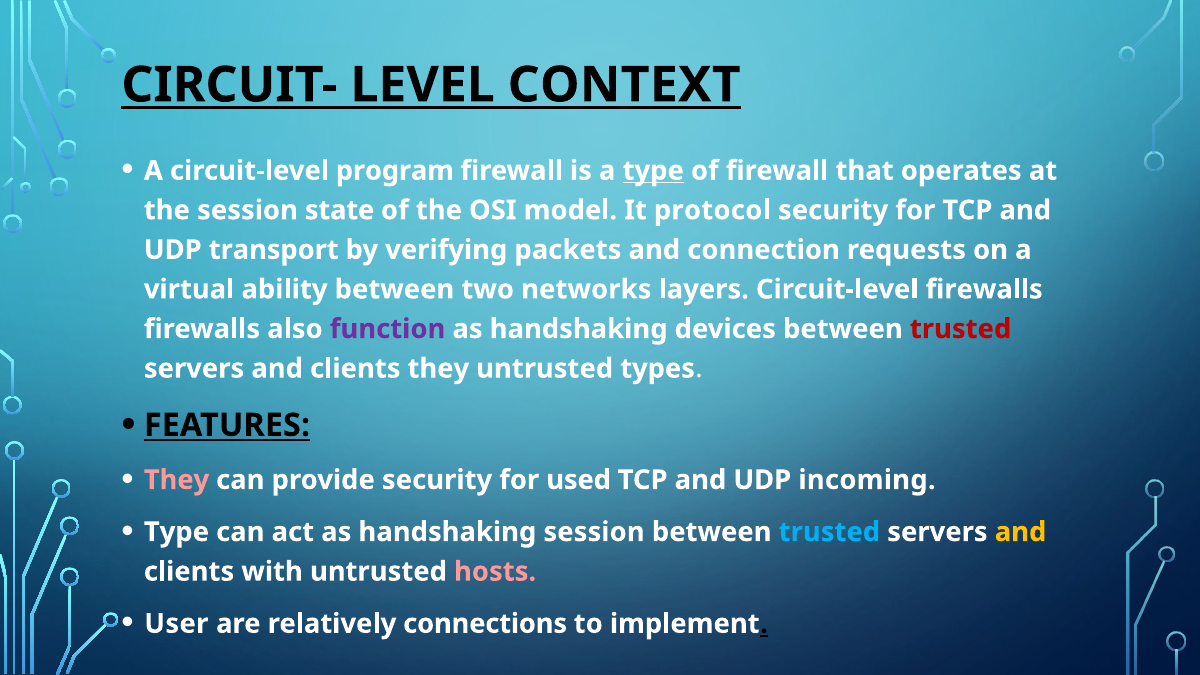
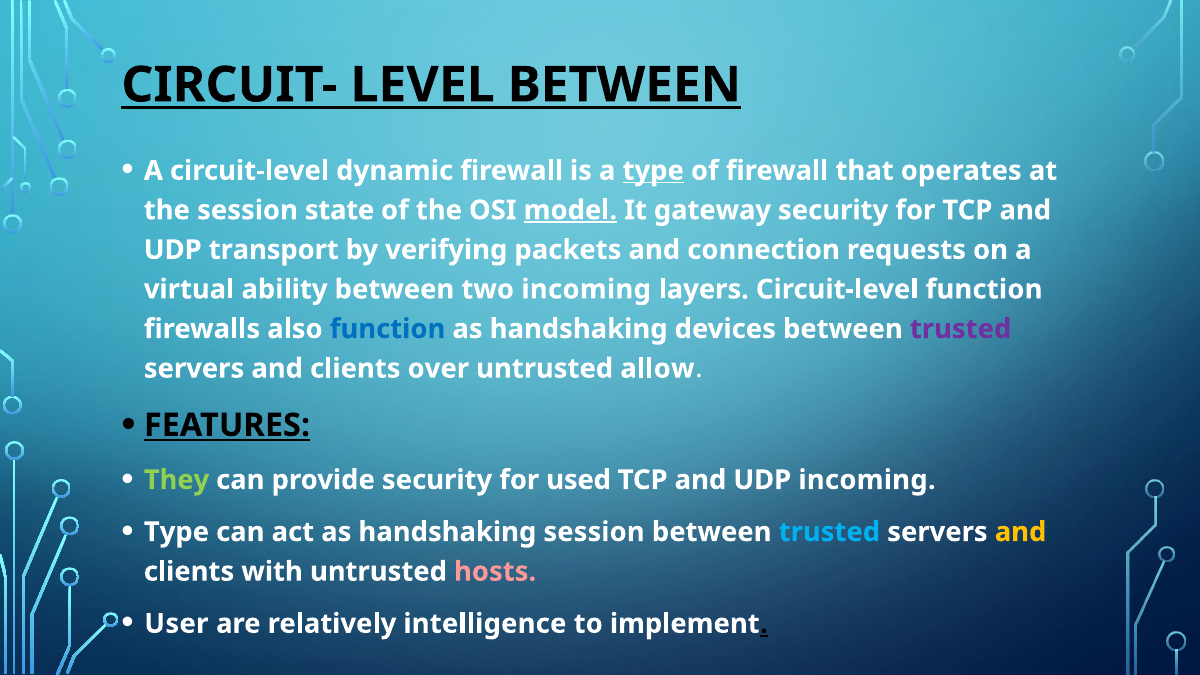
LEVEL CONTEXT: CONTEXT -> BETWEEN (624, 85)
program: program -> dynamic (395, 171)
model underline: none -> present (570, 210)
protocol: protocol -> gateway (712, 210)
two networks: networks -> incoming (586, 289)
Circuit-level firewalls: firewalls -> function (984, 289)
function colour: purple -> blue (388, 329)
trusted colour: red -> purple (961, 329)
clients they: they -> over (438, 369)
types: types -> allow (657, 369)
They colour: pink -> light green (177, 480)
connections: connections -> intelligence (485, 624)
